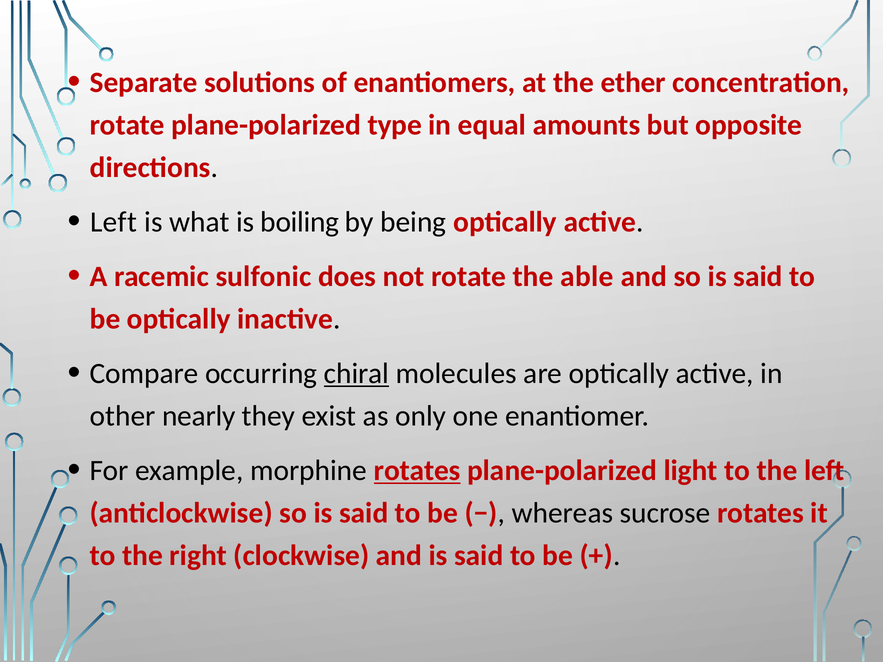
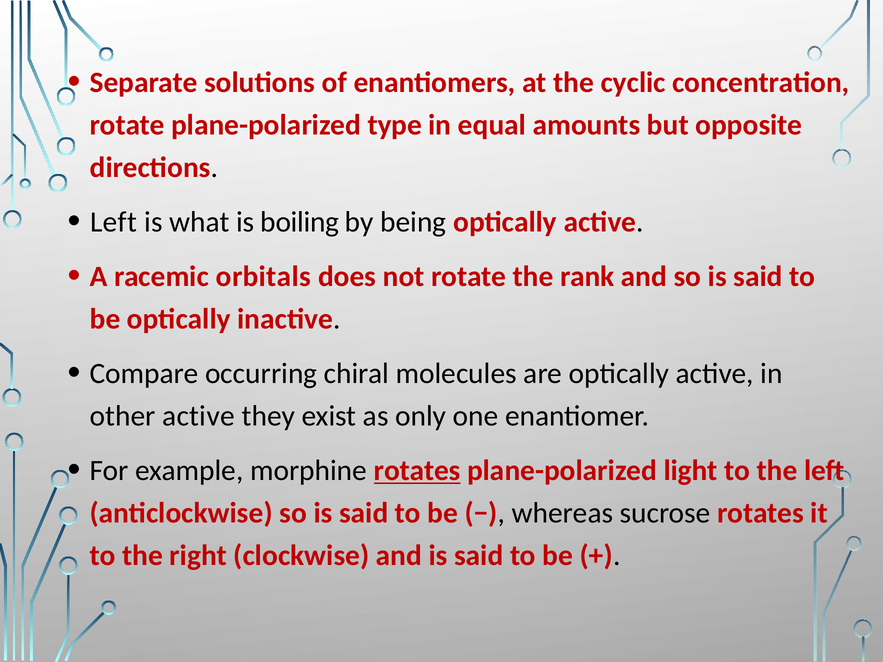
ether: ether -> cyclic (633, 83)
sulfonic: sulfonic -> orbitals (263, 277)
able: able -> rank (587, 277)
chiral underline: present -> none (357, 374)
other nearly: nearly -> active (198, 416)
